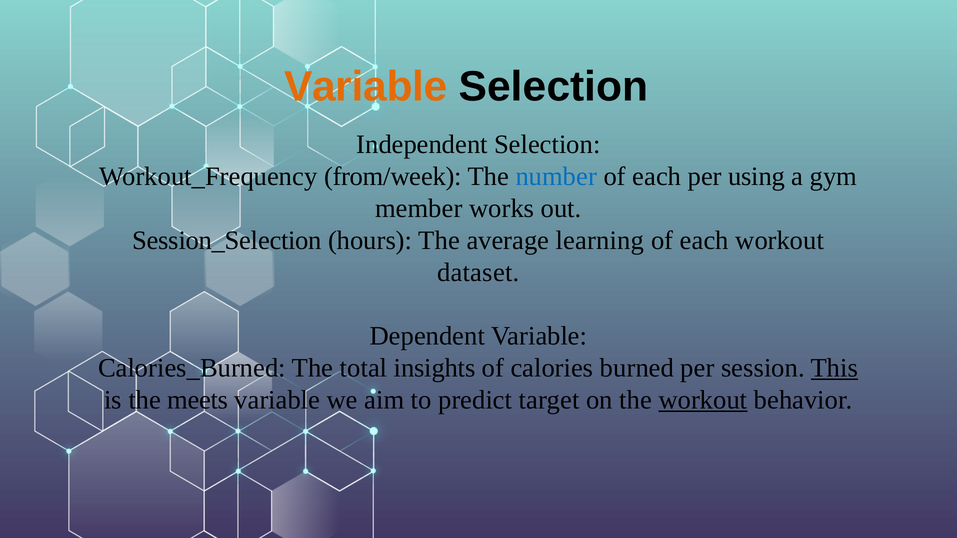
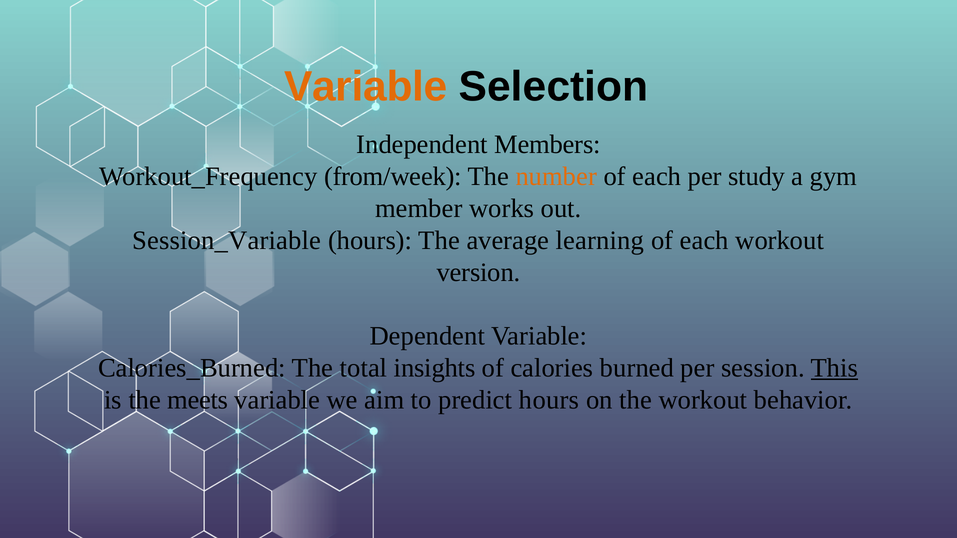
Independent Selection: Selection -> Members (547, 145)
number colour: blue -> orange (556, 177)
using: using -> study (757, 177)
Session_Selection: Session_Selection -> Session_Variable (227, 241)
dataset: dataset -> version (479, 272)
predict target: target -> hours (549, 400)
workout underline: present -> none (703, 400)
